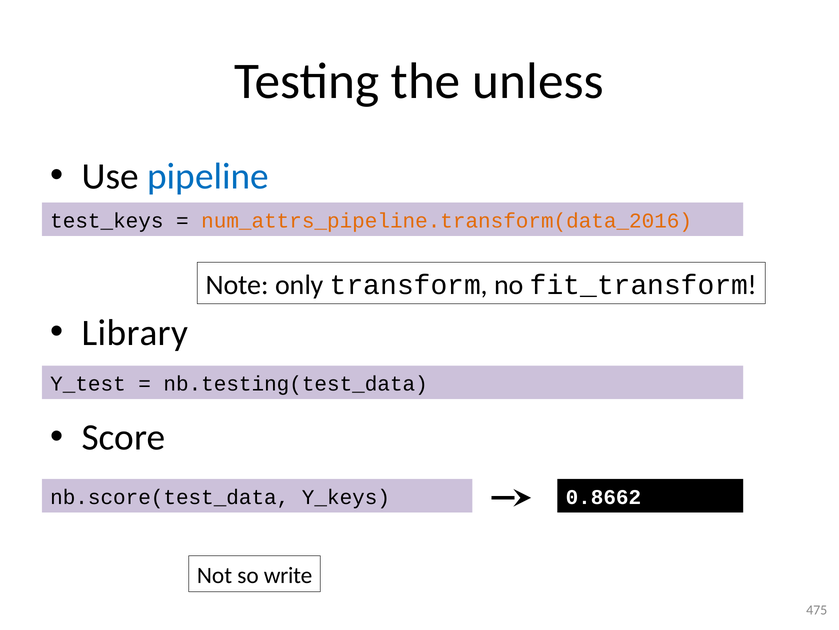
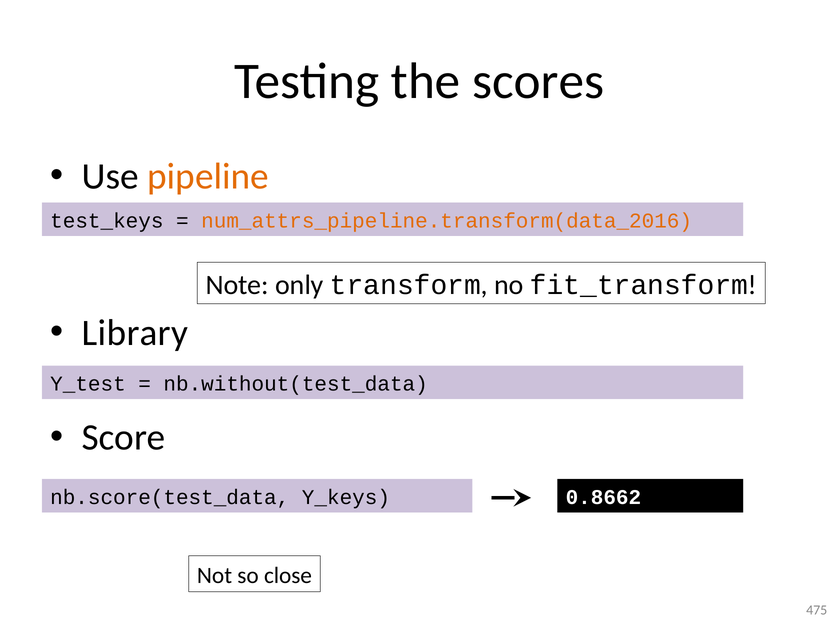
unless: unless -> scores (538, 81)
pipeline colour: blue -> orange (208, 176)
nb.testing(test_data: nb.testing(test_data -> nb.without(test_data (296, 383)
write: write -> close (288, 575)
